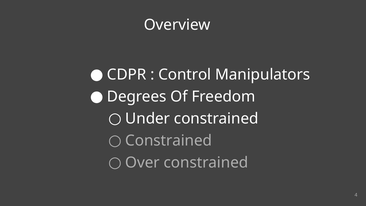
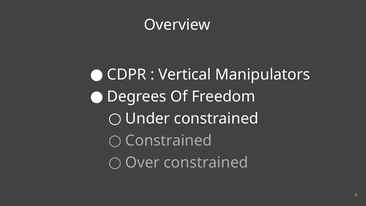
Control: Control -> Vertical (185, 75)
